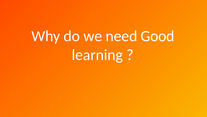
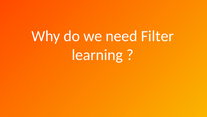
Good: Good -> Filter (157, 36)
